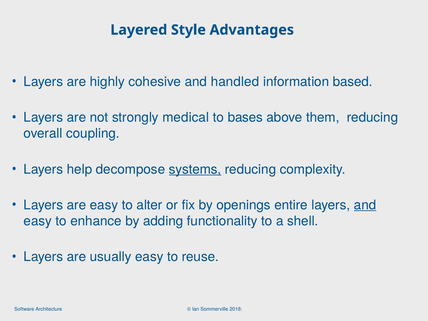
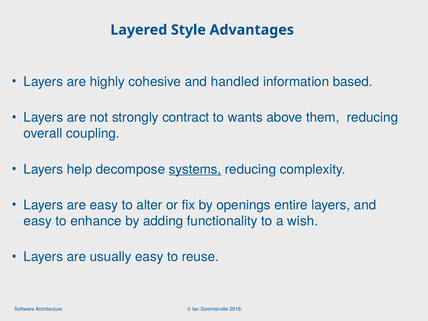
medical: medical -> contract (186, 117)
bases: bases -> wants (245, 117)
and underline: present -> none (365, 205)
shell: shell -> wish (303, 221)
